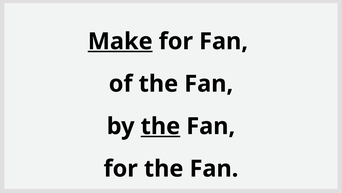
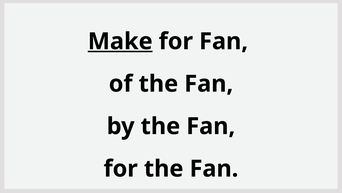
the underline: present -> none (160, 126)
